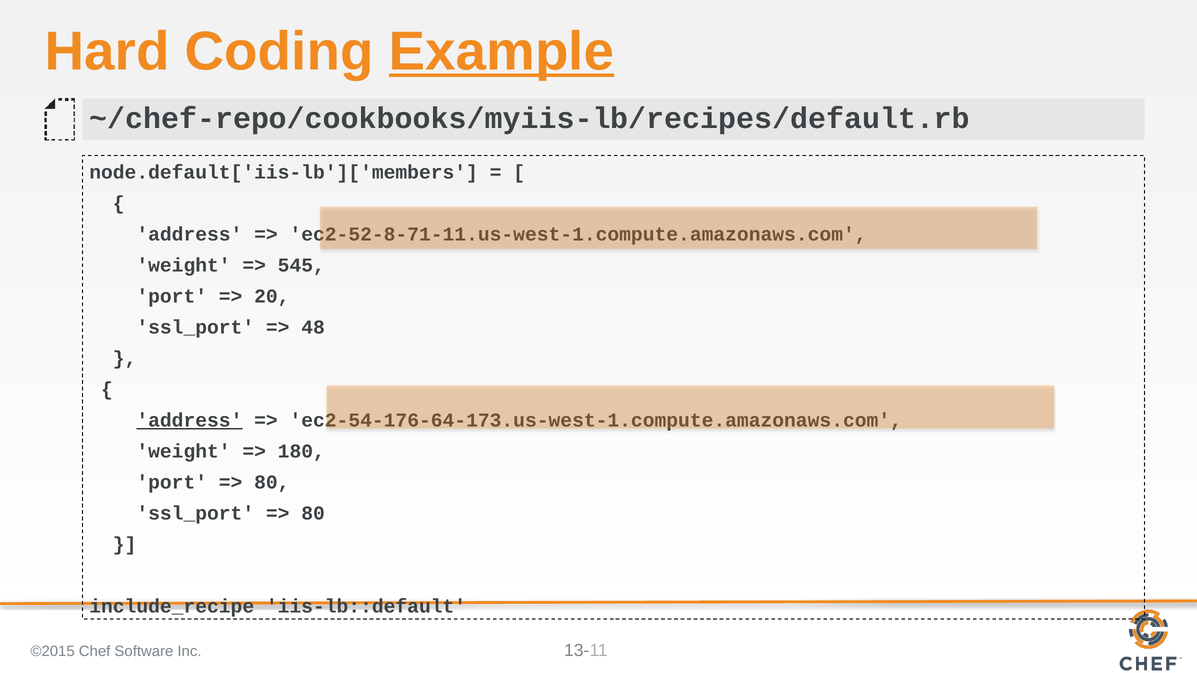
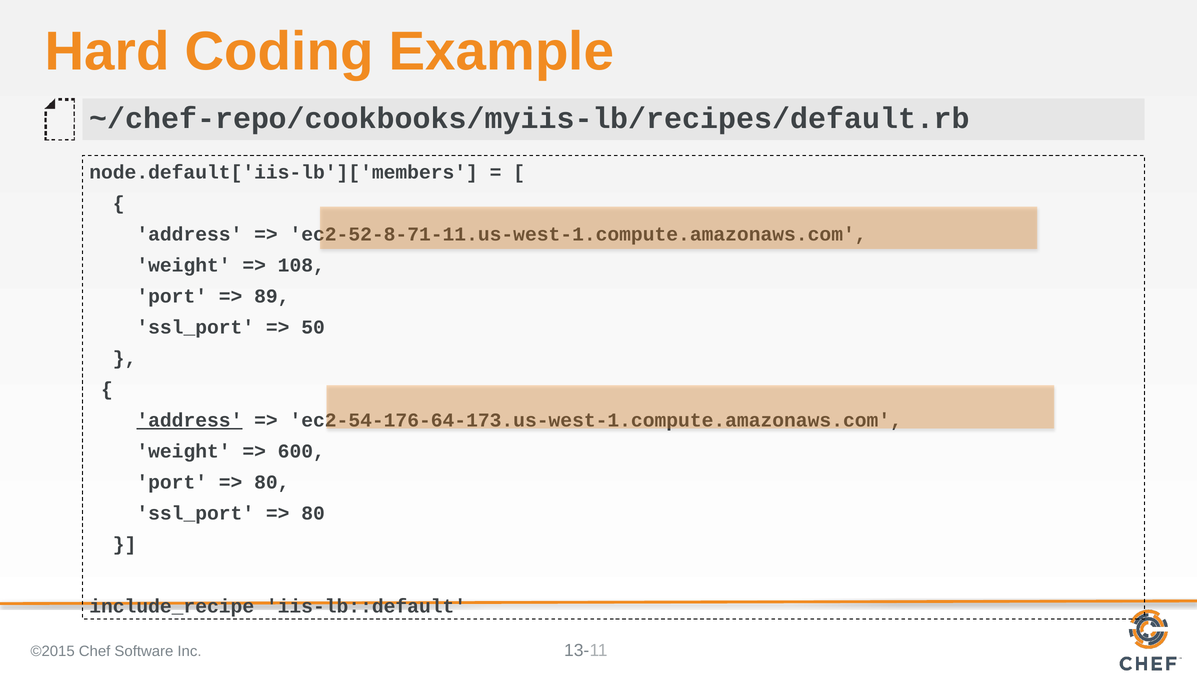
Example underline: present -> none (501, 52)
545: 545 -> 108 (301, 265)
20: 20 -> 89 (272, 296)
48: 48 -> 50 (313, 327)
180: 180 -> 600 (301, 452)
